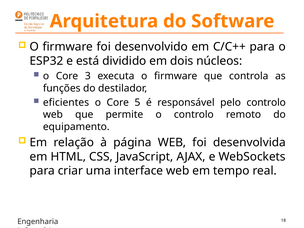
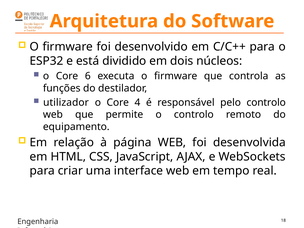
3: 3 -> 6 (88, 76)
eficientes: eficientes -> utilizador (66, 102)
5: 5 -> 4 (137, 102)
